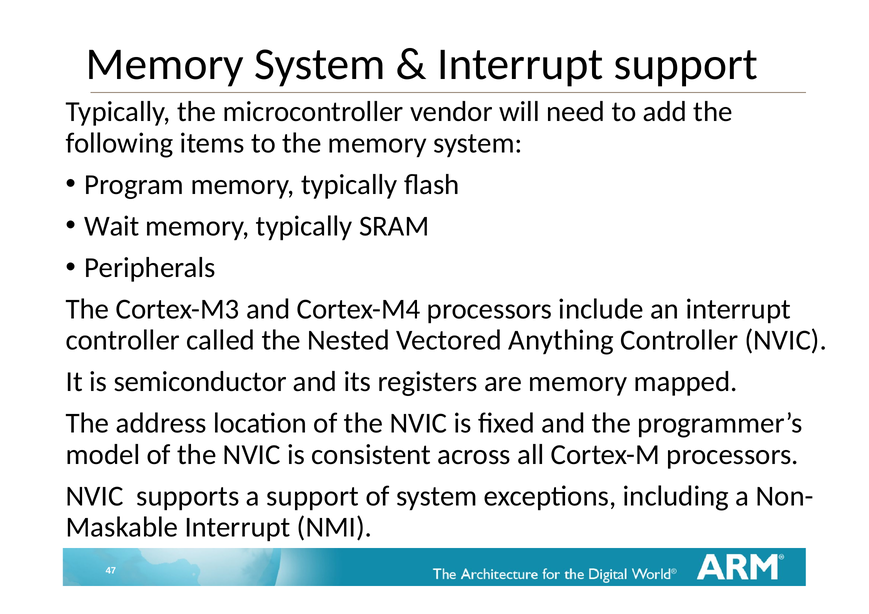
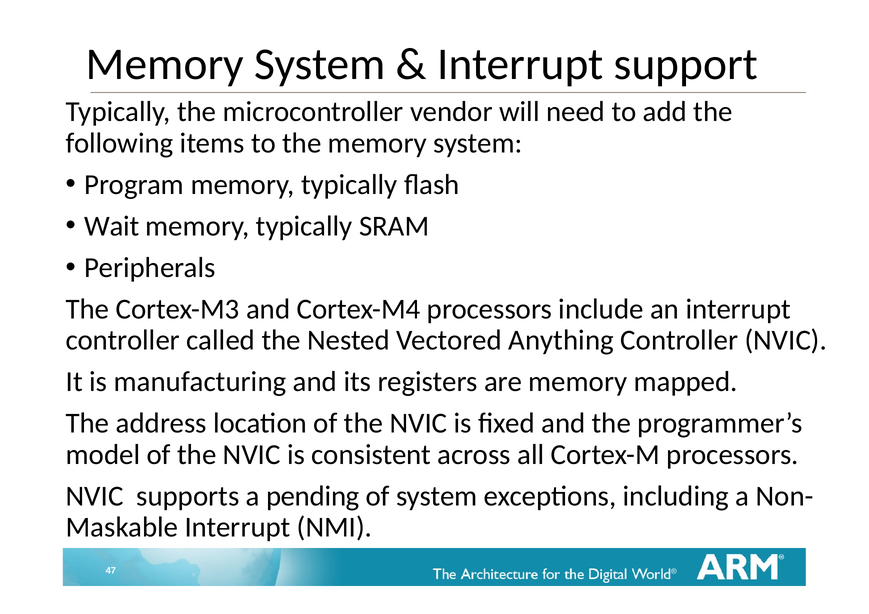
semiconductor: semiconductor -> manufacturing (200, 382)
a support: support -> pending (313, 496)
